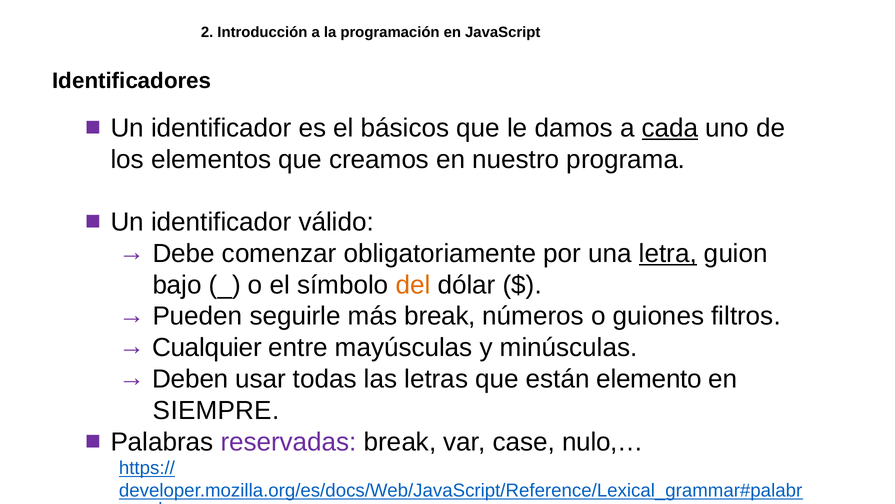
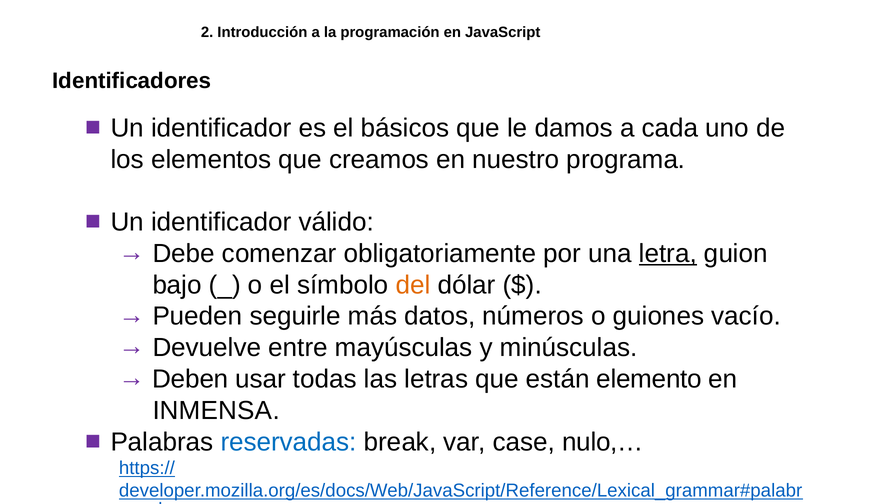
cada underline: present -> none (670, 128)
más break: break -> datos (440, 316)
filtros: filtros -> vacío (746, 316)
Cualquier: Cualquier -> Devuelve (207, 347)
SIEMPRE: SIEMPRE -> INMENSA (216, 410)
reservadas colour: purple -> blue (289, 441)
